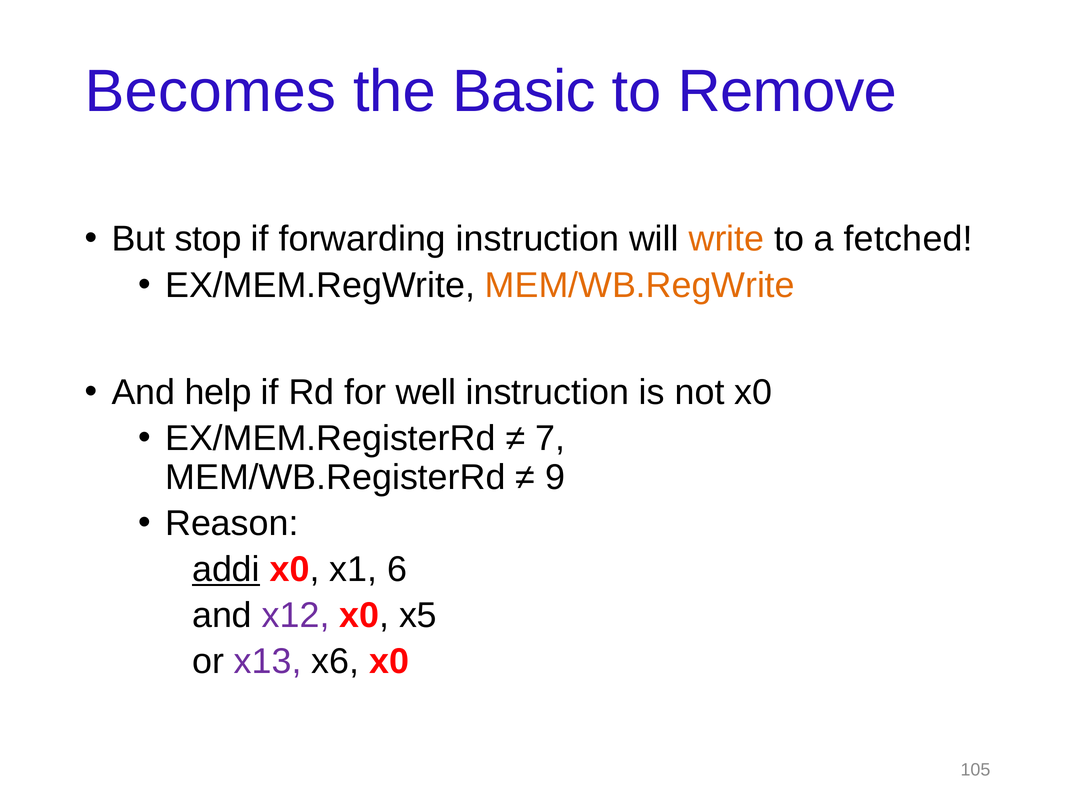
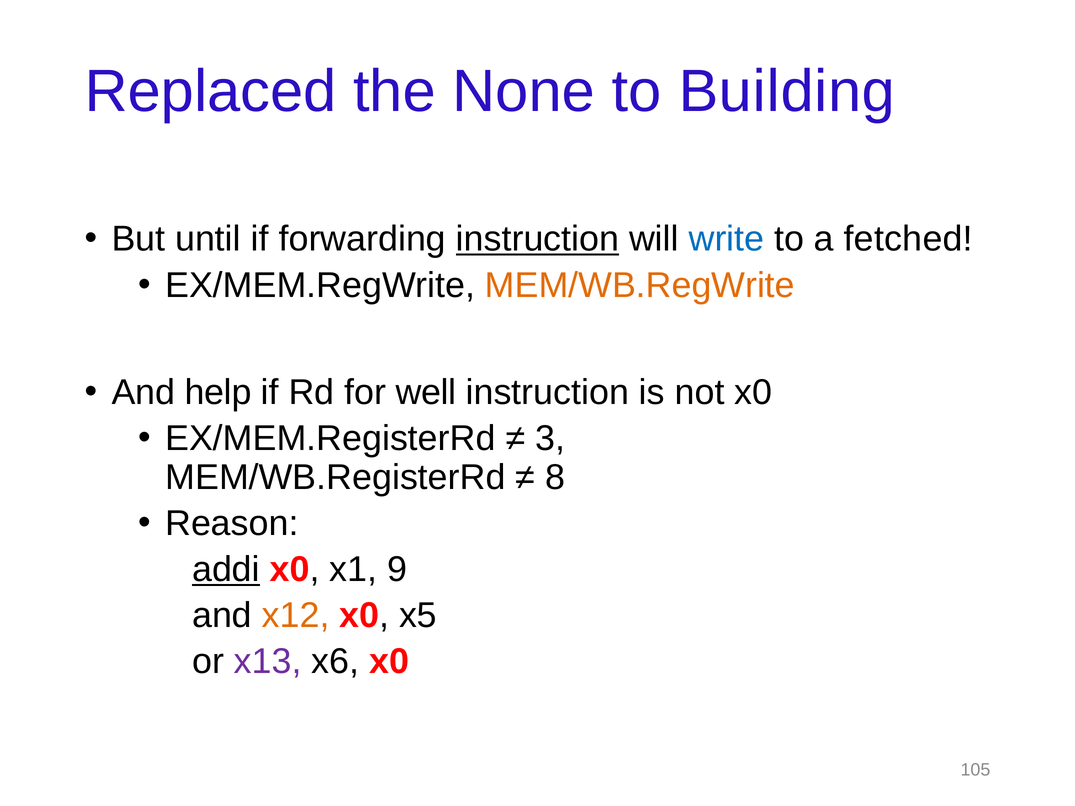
Becomes: Becomes -> Replaced (211, 91)
Basic: Basic -> None (524, 91)
Remove: Remove -> Building (787, 91)
stop: stop -> until (208, 239)
instruction underline: none -> present (537, 239)
write colour: orange -> blue (726, 239)
7: 7 -> 3 (550, 439)
9: 9 -> 8 (555, 477)
6: 6 -> 9 (397, 570)
x12 colour: purple -> orange (296, 616)
